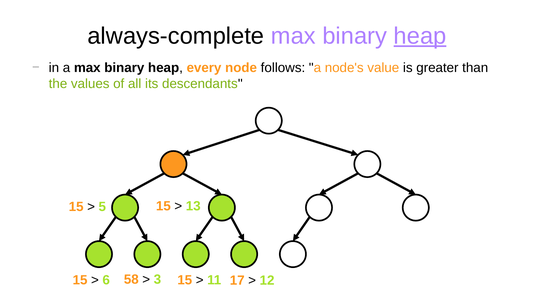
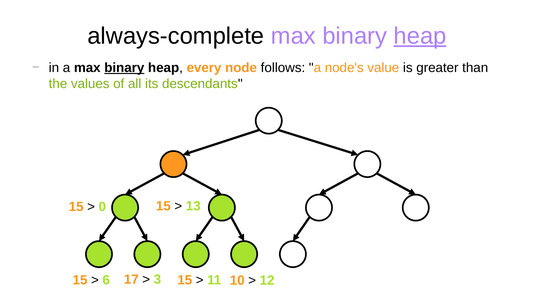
binary underline: none -> present (124, 68)
5: 5 -> 0 (102, 207)
58: 58 -> 17 (131, 280)
17: 17 -> 10 (237, 281)
